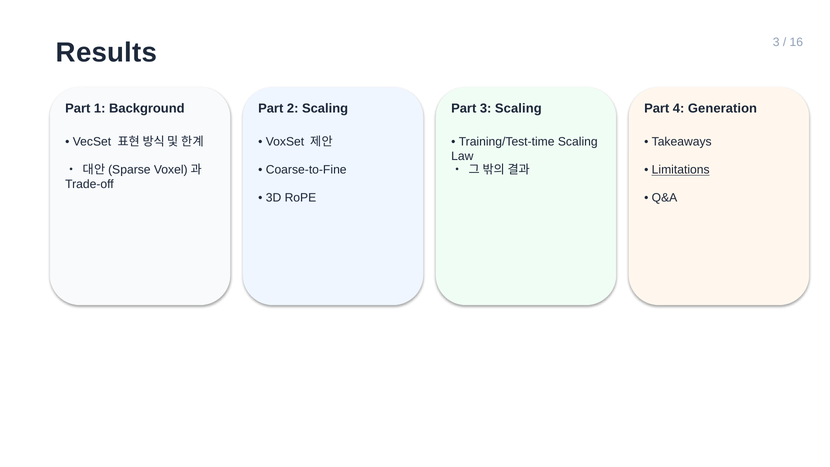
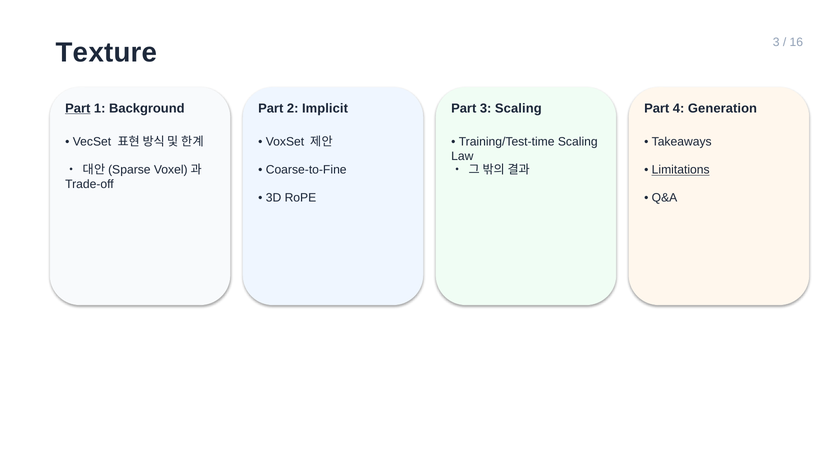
Results: Results -> Texture (106, 53)
Part underline: none -> present (78, 108)
2 Scaling: Scaling -> Implicit (325, 108)
